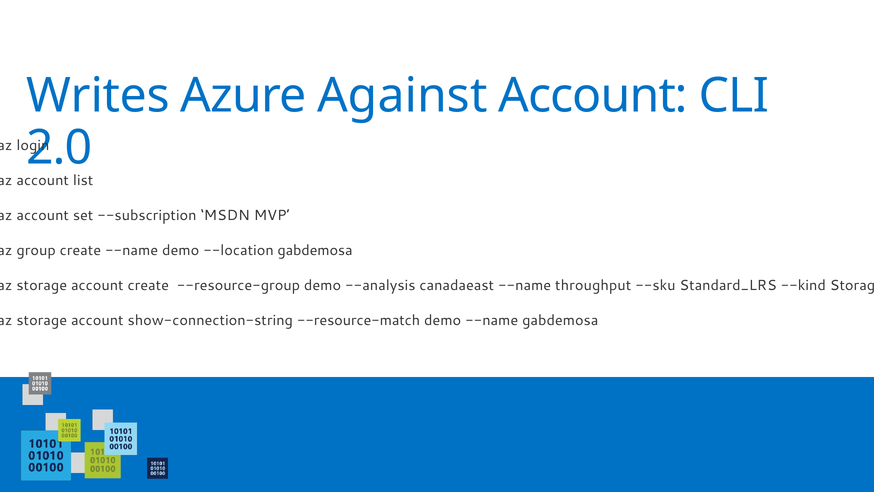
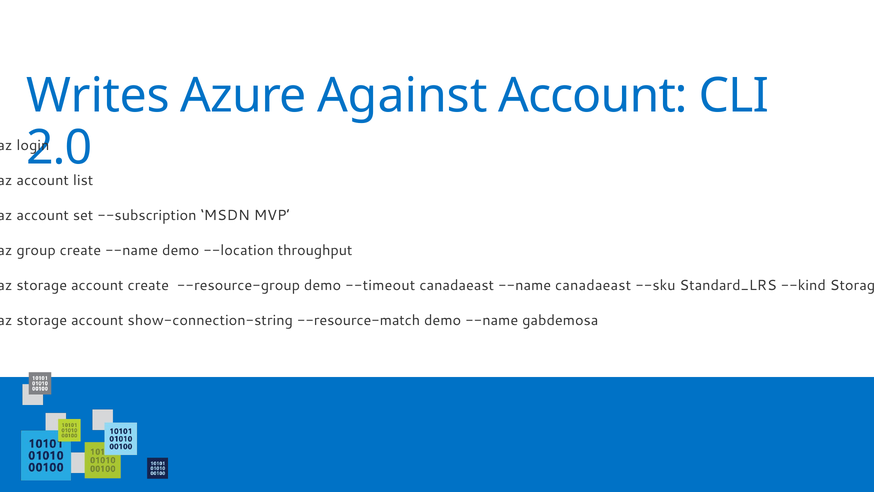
--location gabdemosa: gabdemosa -> throughput (315, 250)
--analysis: --analysis -> --timeout (380, 285)
--name throughput: throughput -> canadaeast (593, 285)
